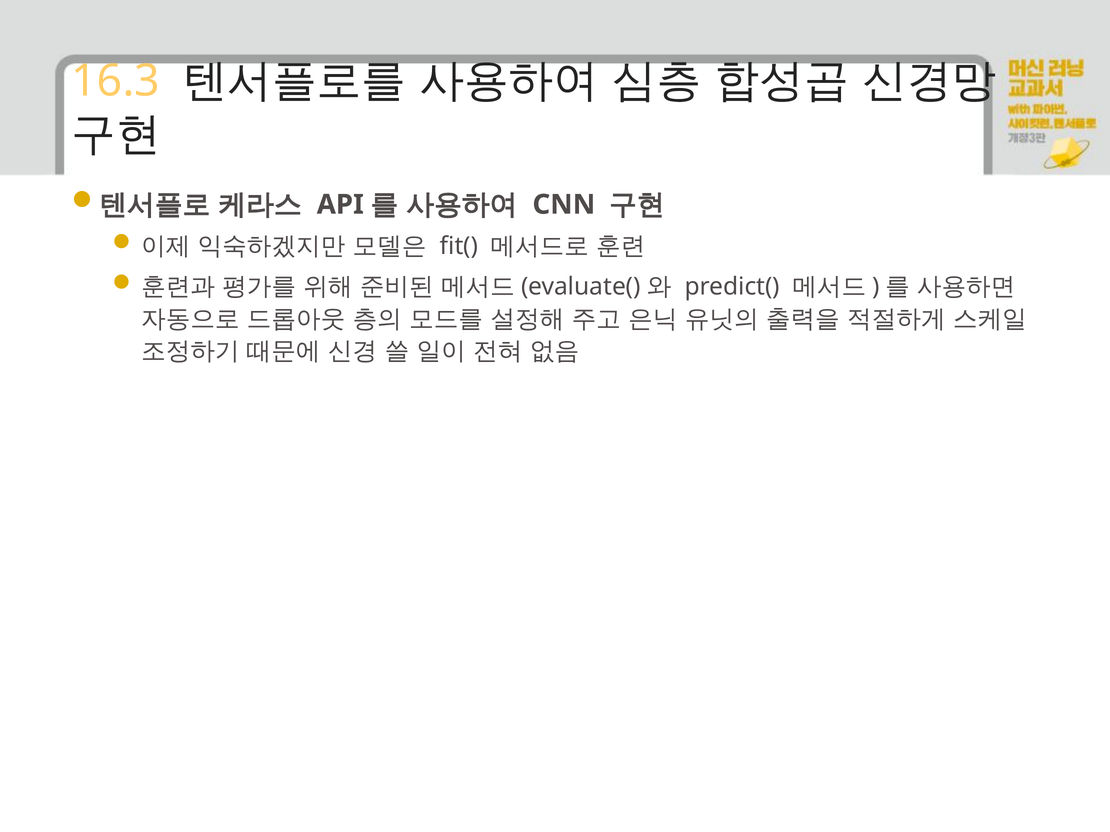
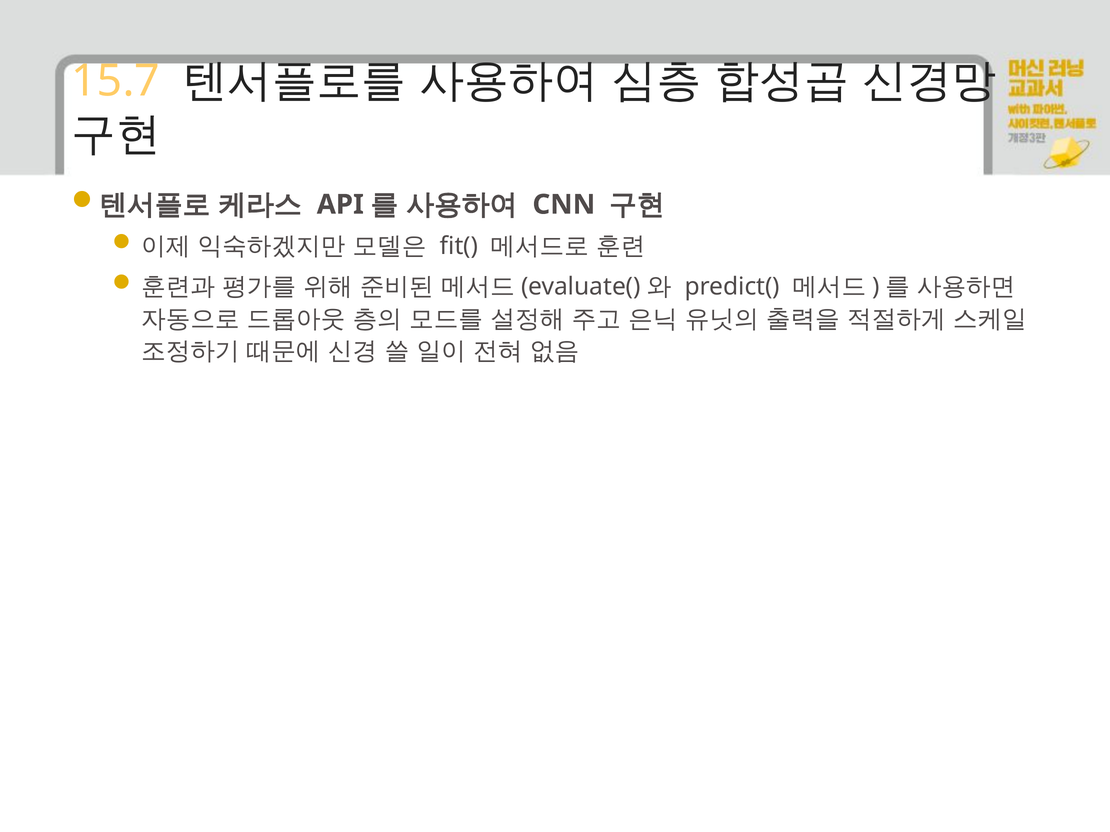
16.3: 16.3 -> 15.7 (116, 81)
